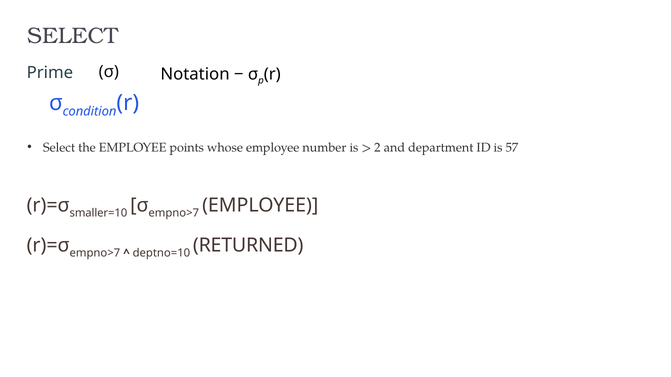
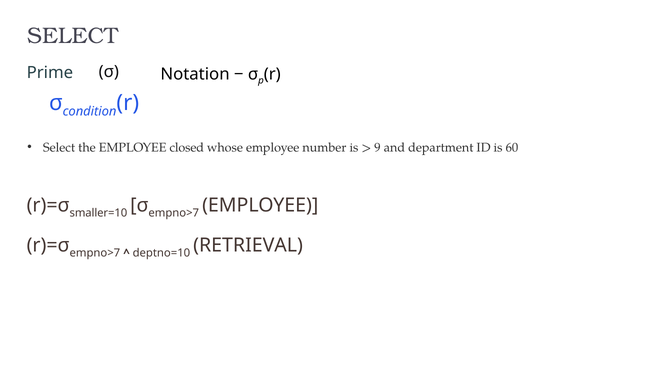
points: points -> closed (187, 148)
2: 2 -> 9 (377, 148)
57: 57 -> 60 (512, 148)
RETURNED: RETURNED -> RETRIEVAL (248, 246)
